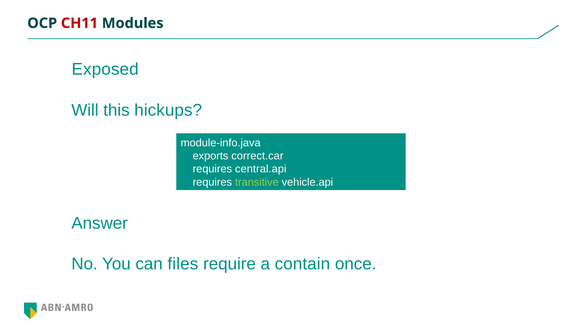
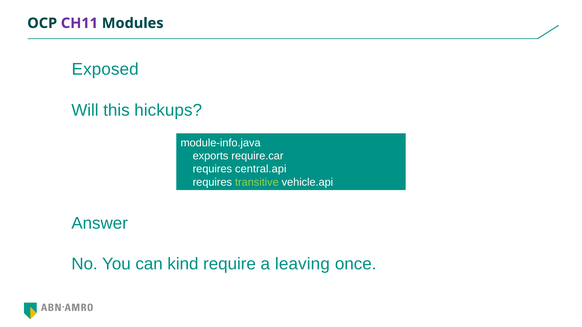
CH11 colour: red -> purple (79, 23)
correct.car: correct.car -> require.car (257, 156)
files: files -> kind (183, 264)
contain: contain -> leaving (302, 264)
